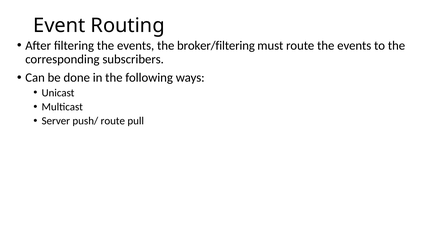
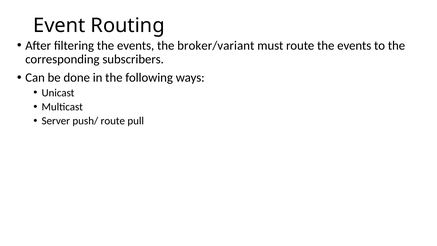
broker/filtering: broker/filtering -> broker/variant (216, 46)
